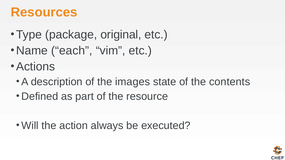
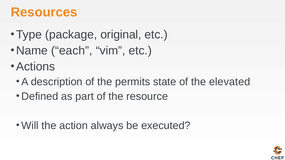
images: images -> permits (133, 82)
contents: contents -> elevated (230, 82)
